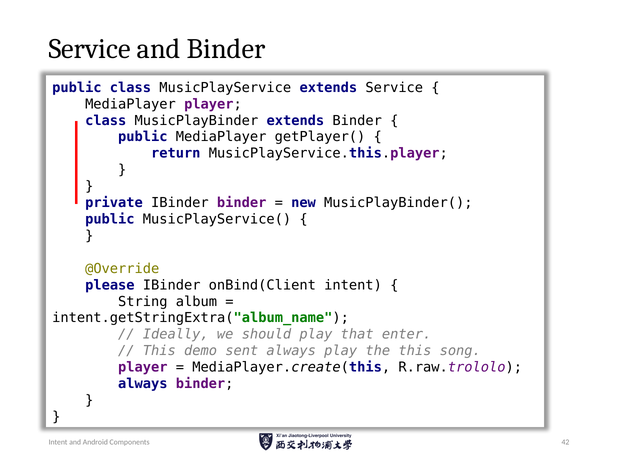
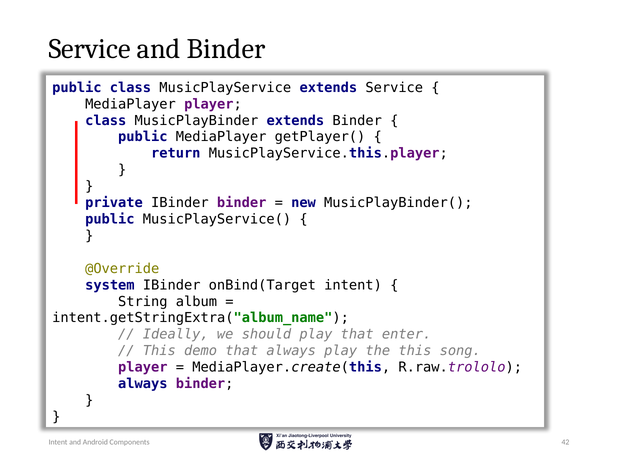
please: please -> system (110, 285)
onBind(Client: onBind(Client -> onBind(Target (262, 285)
demo sent: sent -> that (242, 351)
